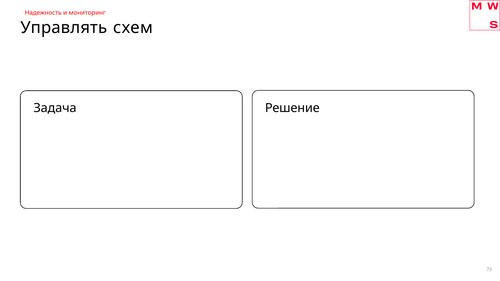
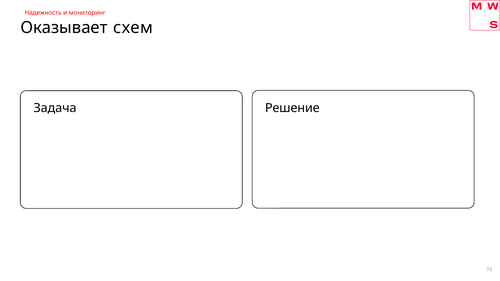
Управлять: Управлять -> Оказывает (64, 28)
